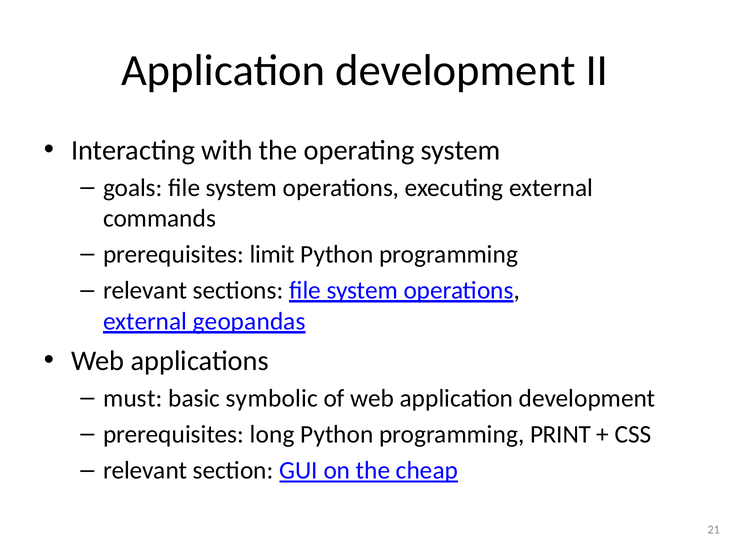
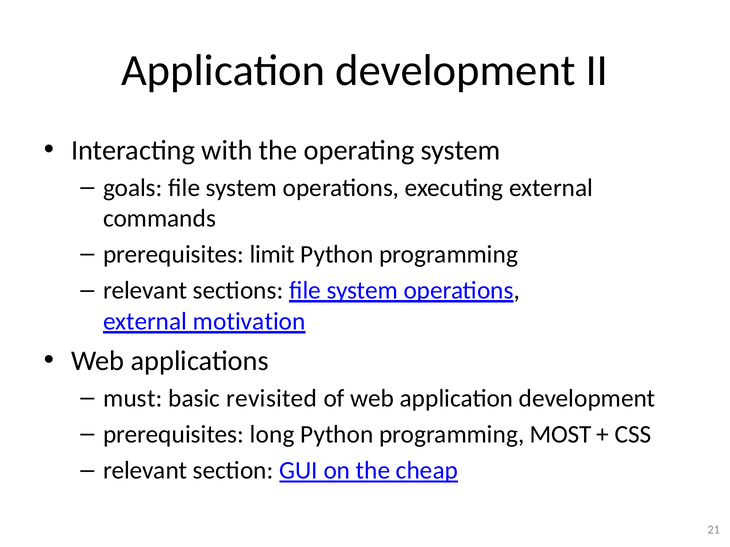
geopandas: geopandas -> motivation (249, 322)
symbolic: symbolic -> revisited (272, 399)
PRINT: PRINT -> MOST (561, 435)
